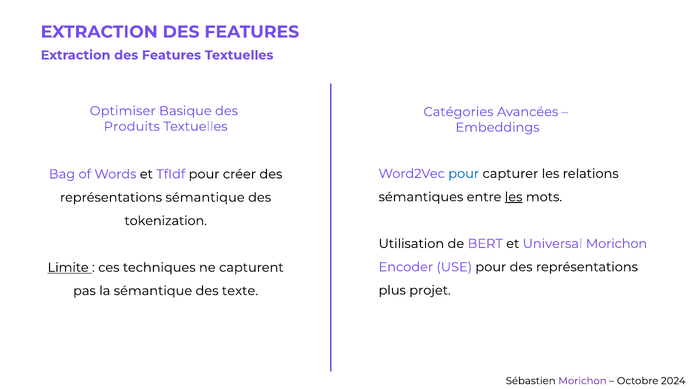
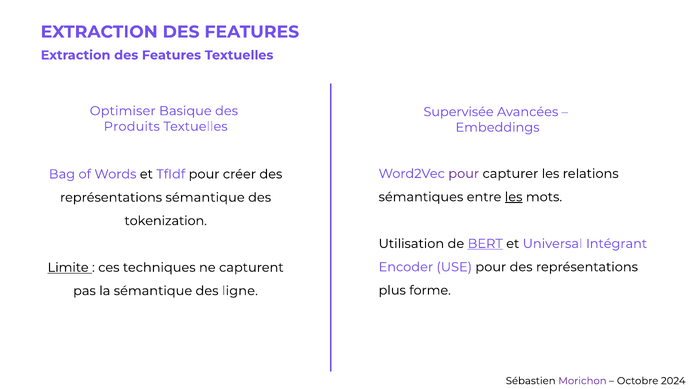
Catégories: Catégories -> Supervisée (459, 112)
pour colour: blue -> purple (464, 174)
BERT underline: none -> present (485, 244)
Universal Morichon: Morichon -> Intégrant (616, 244)
projet: projet -> forme (430, 291)
texte: texte -> ligne (240, 291)
